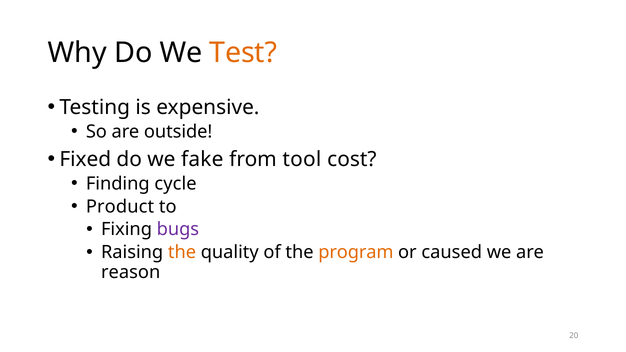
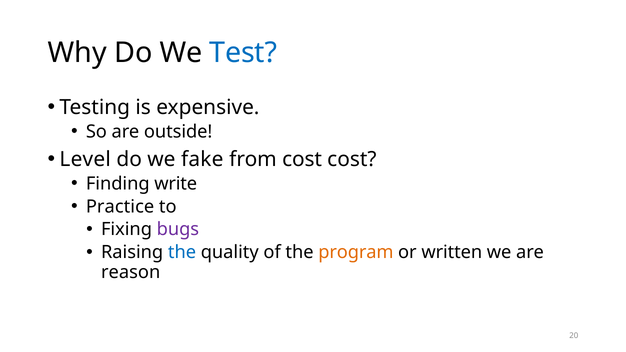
Test colour: orange -> blue (243, 53)
Fixed: Fixed -> Level (85, 159)
from tool: tool -> cost (302, 159)
cycle: cycle -> write (176, 184)
Product: Product -> Practice (120, 207)
the colour: orange -> blue (182, 252)
caused: caused -> written (452, 252)
